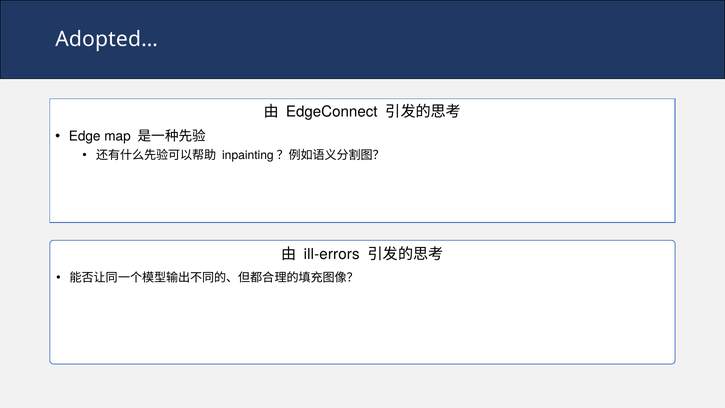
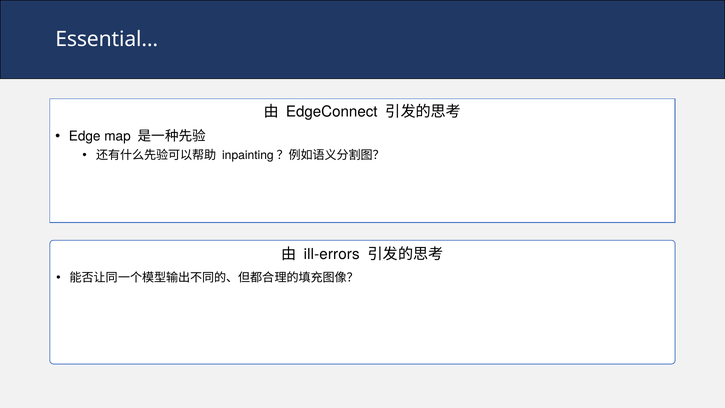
Adopted…: Adopted… -> Essential… (107, 39)
